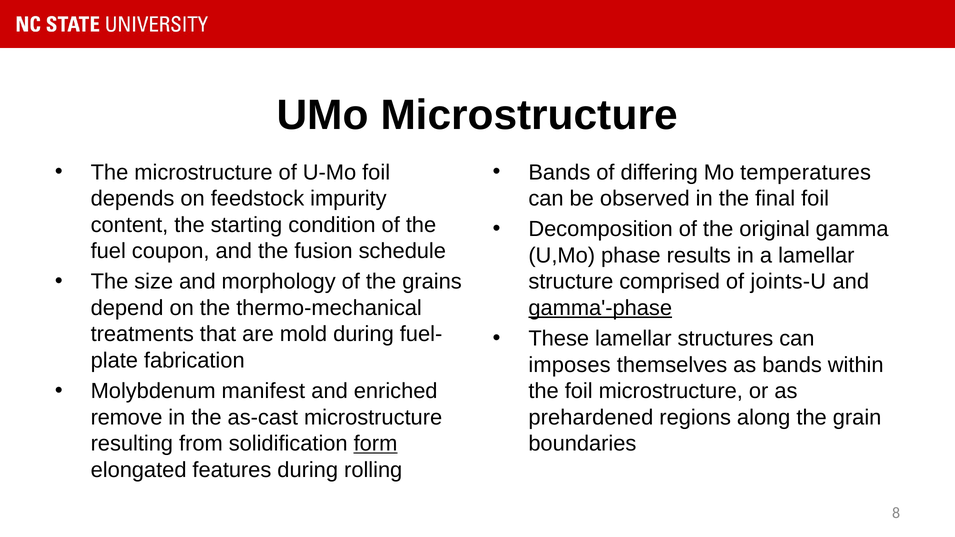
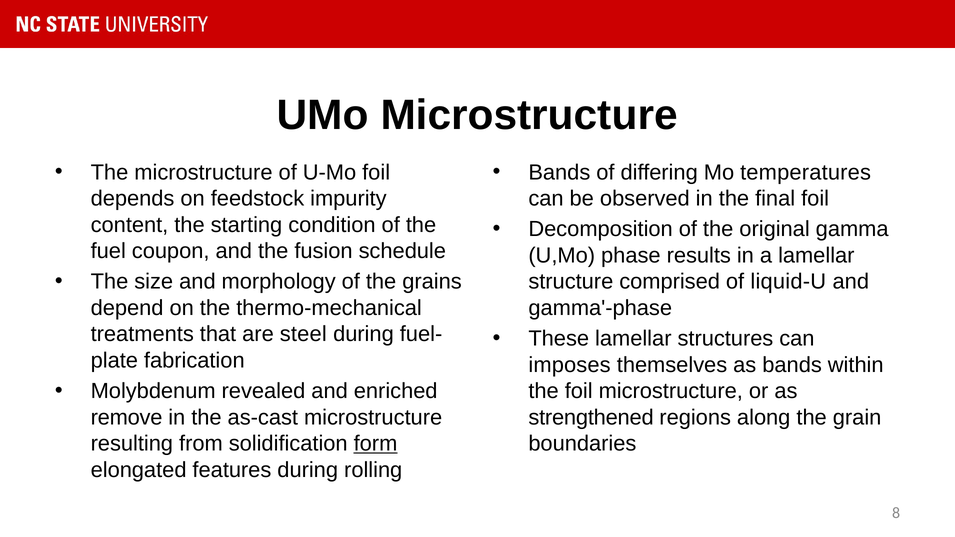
joints-U: joints-U -> liquid-U (788, 282)
gamma'-phase underline: present -> none (600, 308)
mold: mold -> steel (303, 334)
manifest: manifest -> revealed (263, 391)
prehardened: prehardened -> strengthened (591, 417)
